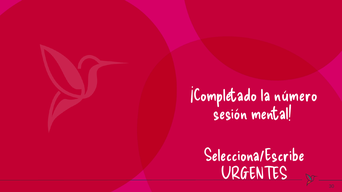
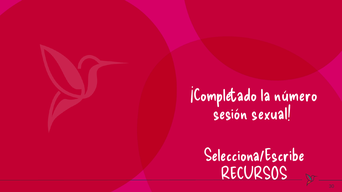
mental: mental -> sexual (271, 114)
URGENTES: URGENTES -> RECURSOS (254, 174)
